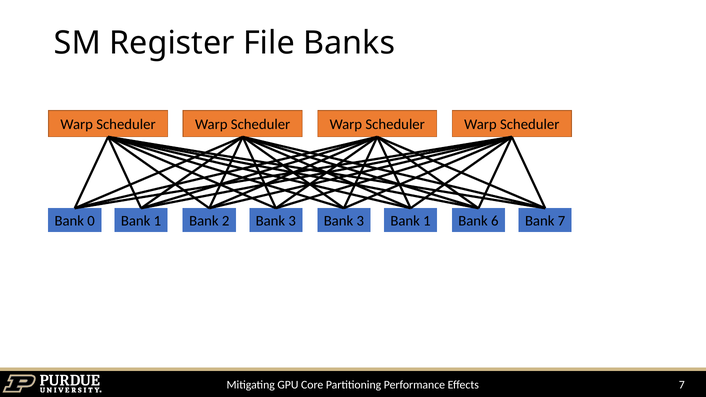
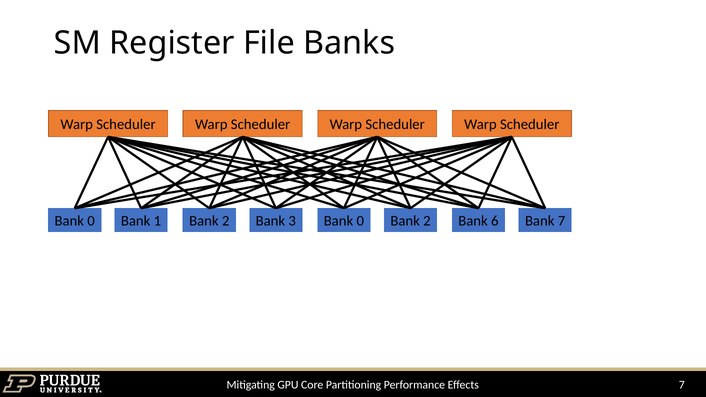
3 Bank 3: 3 -> 0 (360, 221)
1: 1 -> 2 (427, 221)
